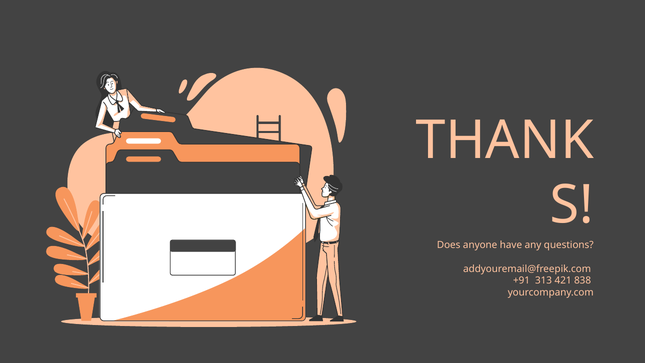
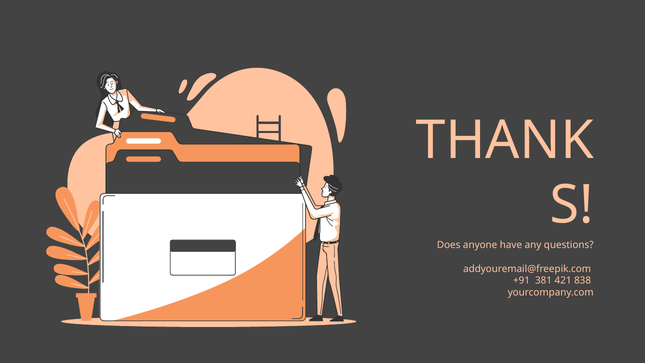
313: 313 -> 381 (544, 280)
